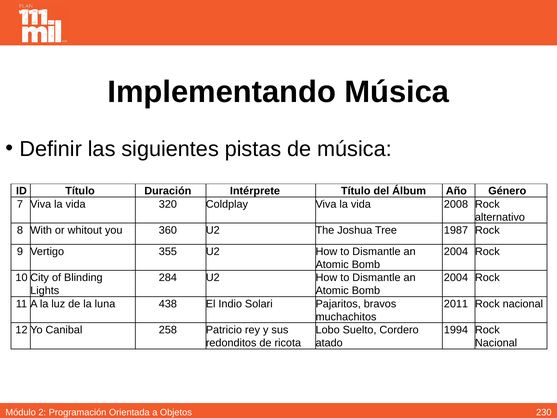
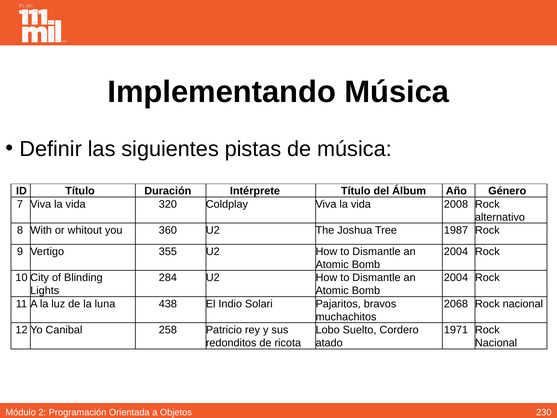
2011: 2011 -> 2068 (456, 304)
1994: 1994 -> 1971 (456, 330)
